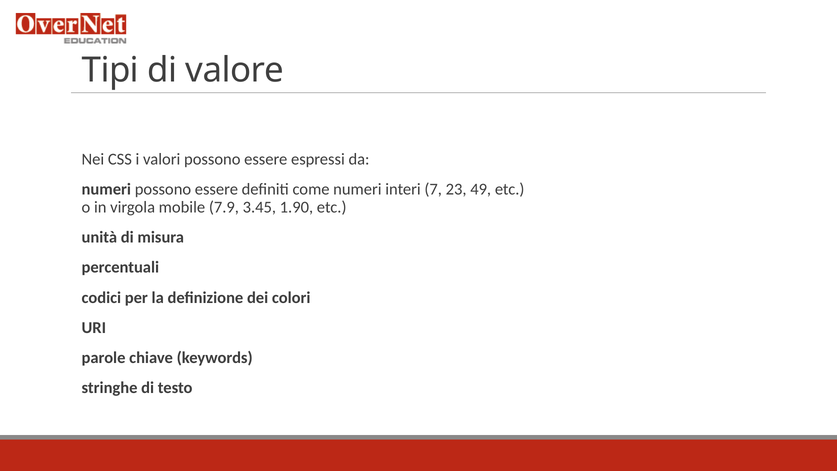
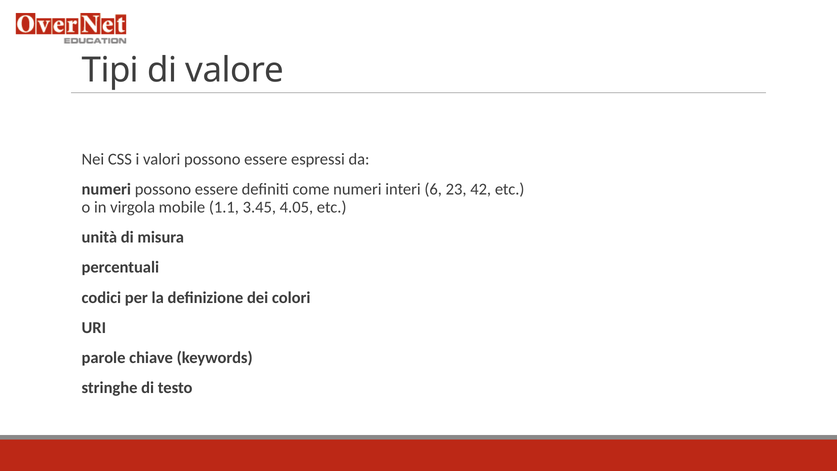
7: 7 -> 6 (433, 189)
49: 49 -> 42 (481, 189)
7.9: 7.9 -> 1.1 (224, 207)
1.90: 1.90 -> 4.05 (296, 207)
